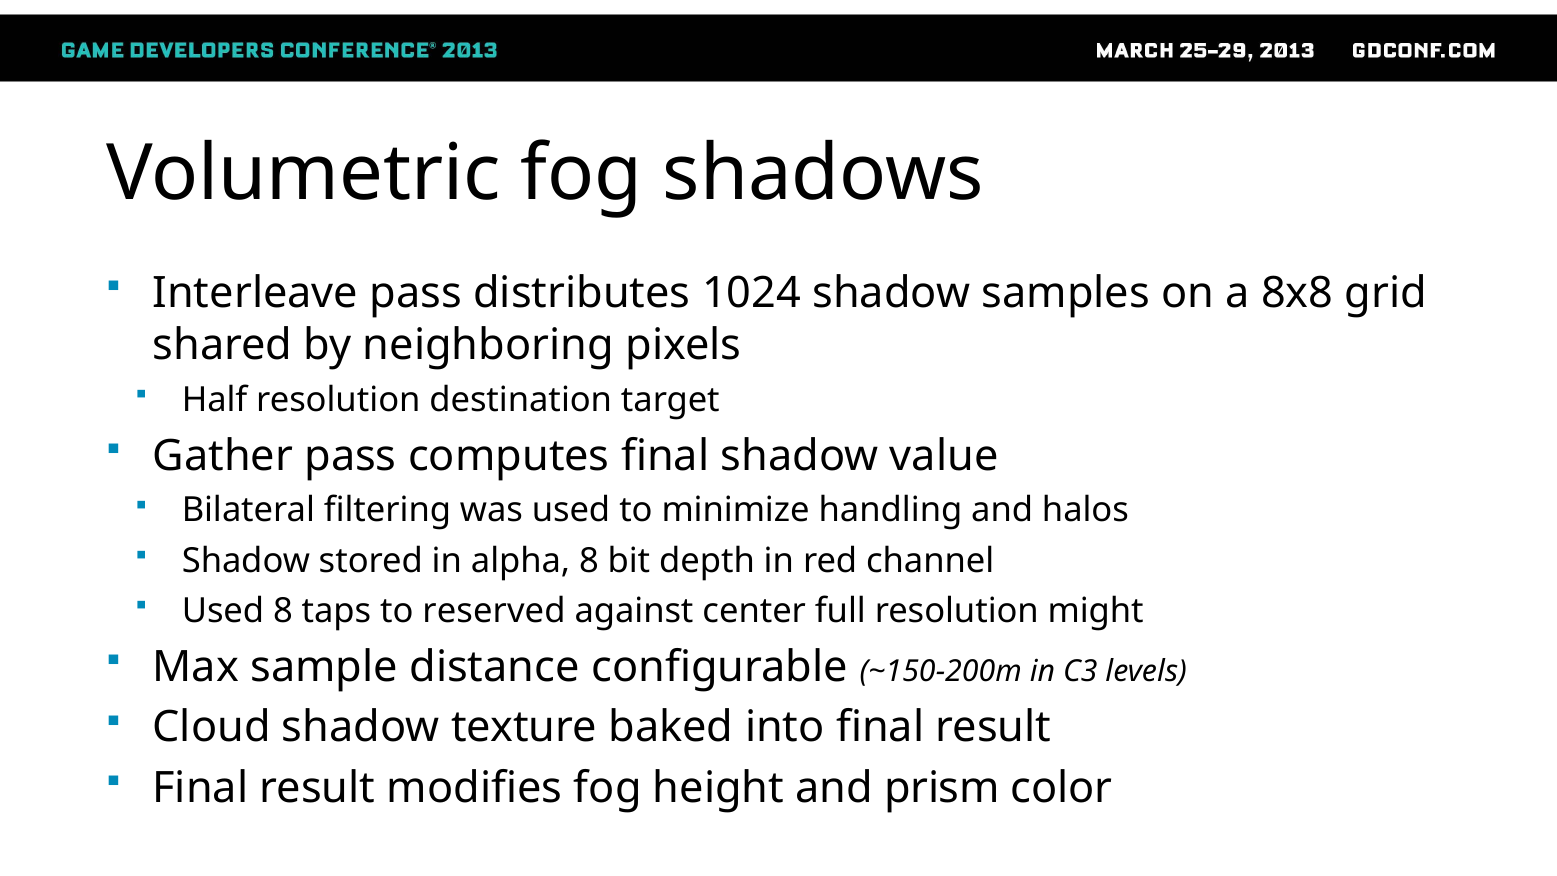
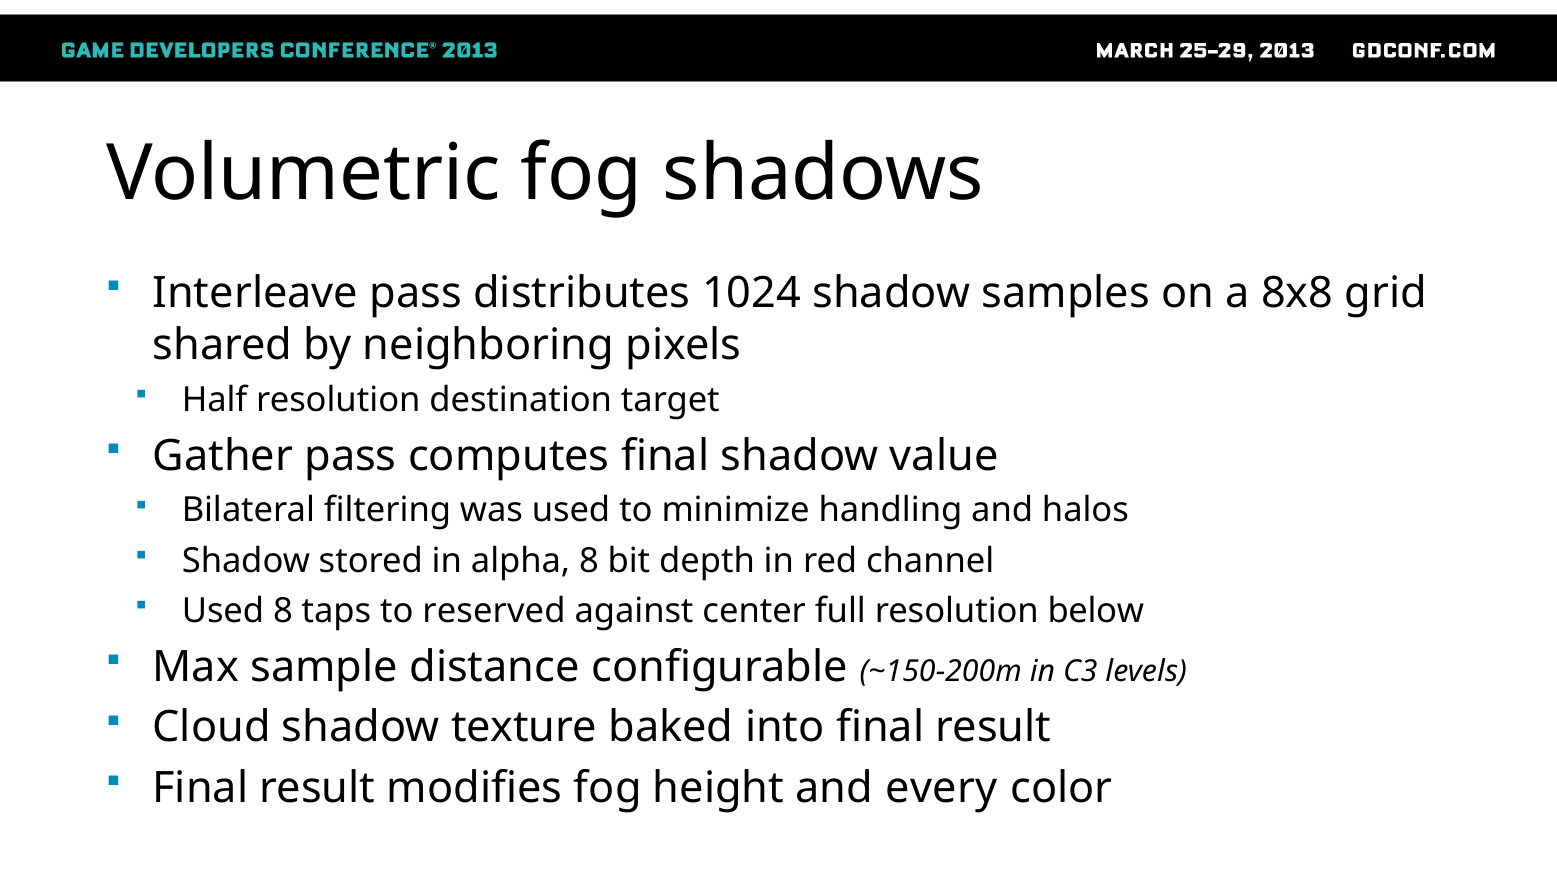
might: might -> below (1096, 611)
prism: prism -> every (942, 788)
